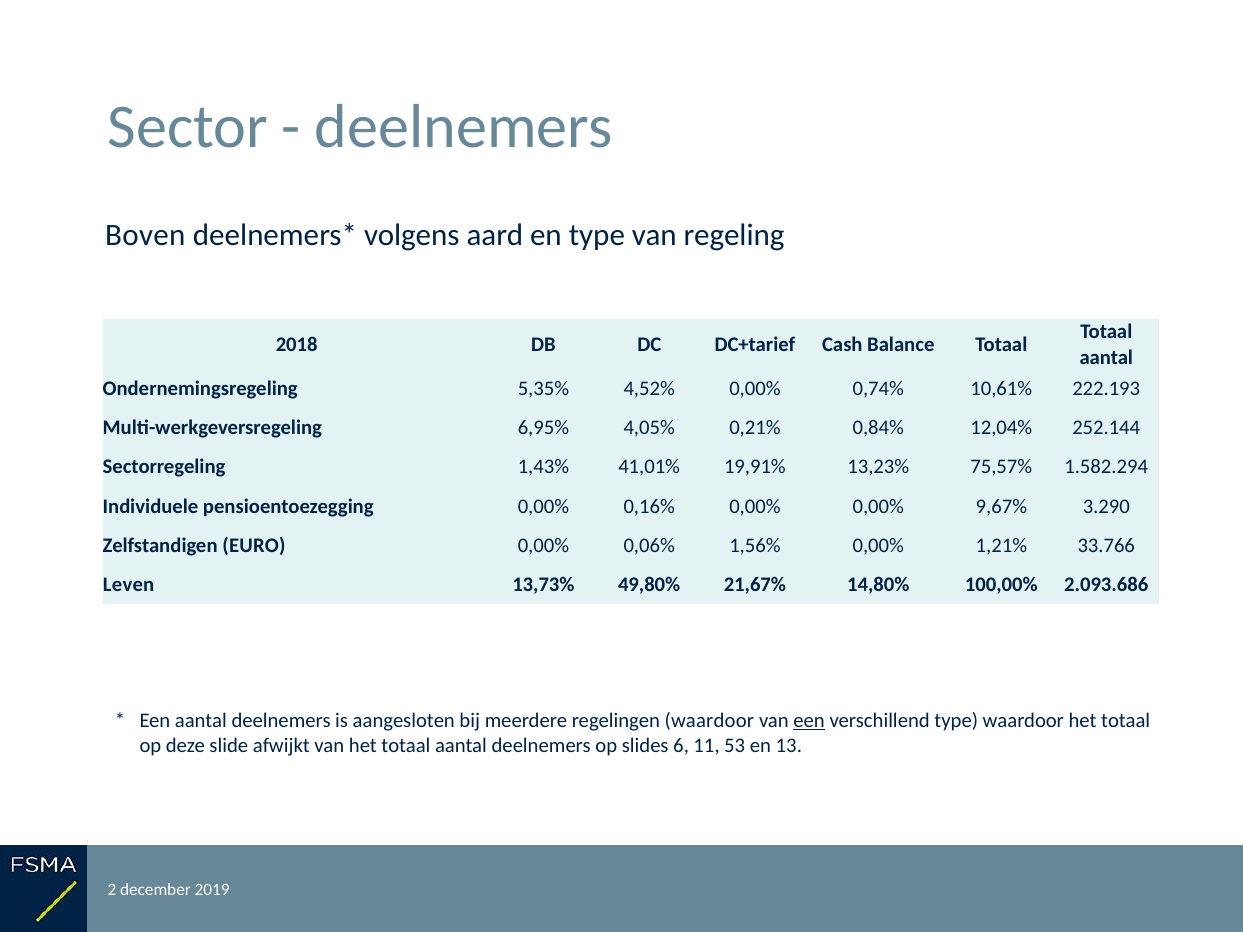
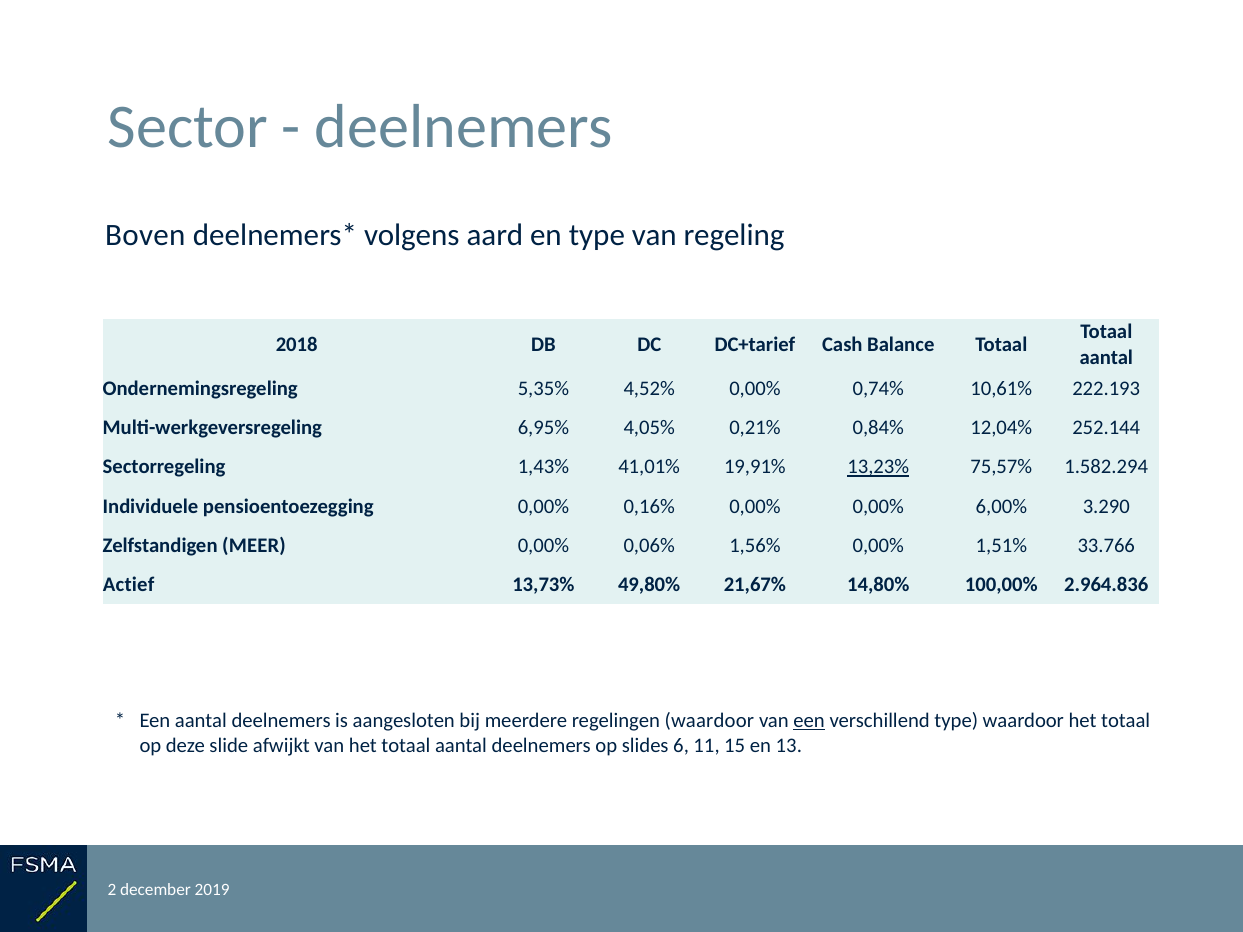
13,23% underline: none -> present (878, 467)
9,67%: 9,67% -> 6,00% (1001, 506)
EURO: EURO -> MEER (254, 545)
1,21%: 1,21% -> 1,51% (1001, 545)
Leven: Leven -> Actief (129, 585)
2.093.686: 2.093.686 -> 2.964.836 (1106, 585)
53: 53 -> 15 (735, 746)
